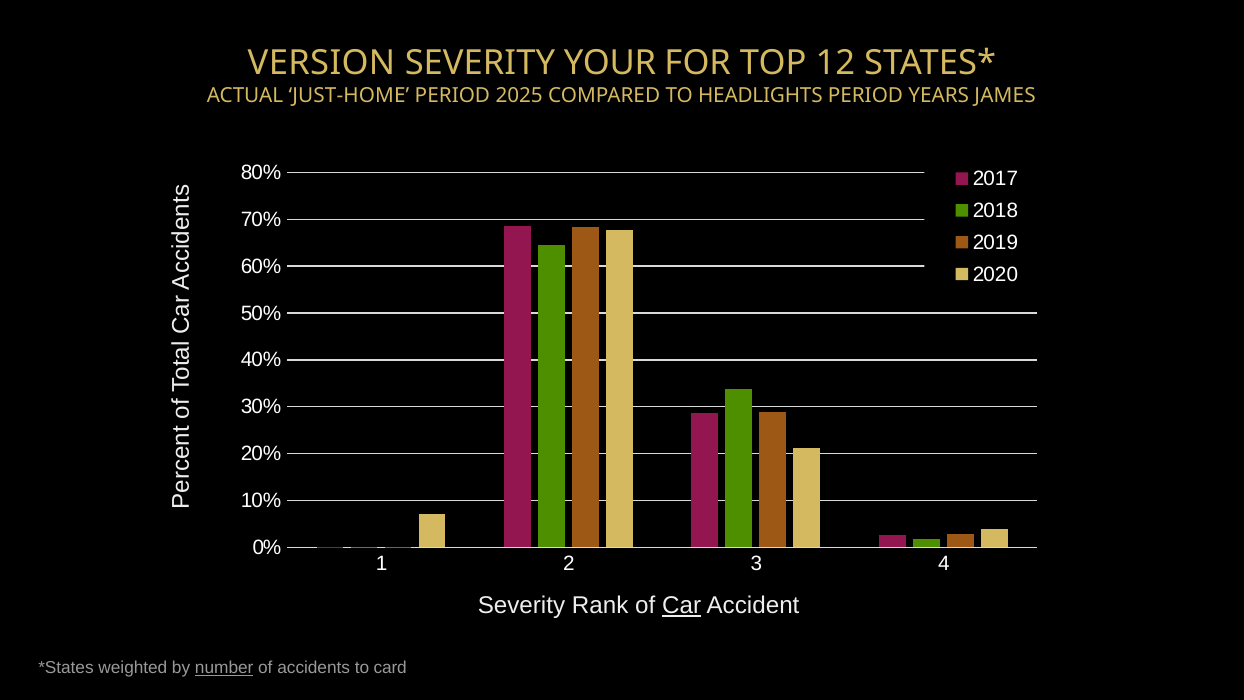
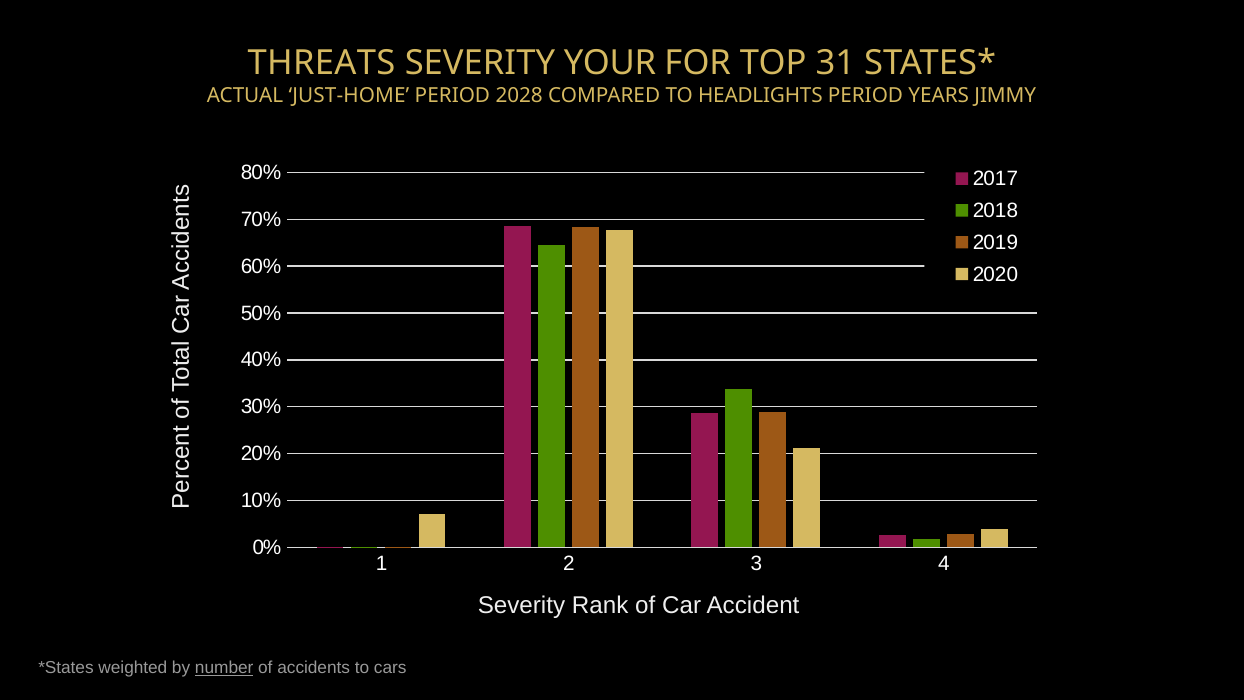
VERSION: VERSION -> THREATS (321, 63)
12: 12 -> 31 (835, 63)
2025: 2025 -> 2028 (519, 96)
JAMES: JAMES -> JIMMY (1005, 96)
Car underline: present -> none (682, 605)
card: card -> cars (390, 667)
